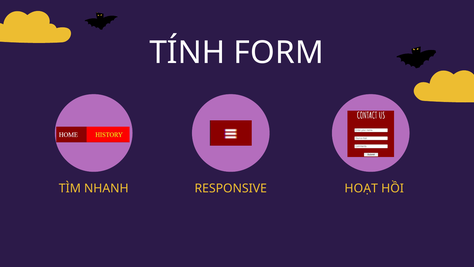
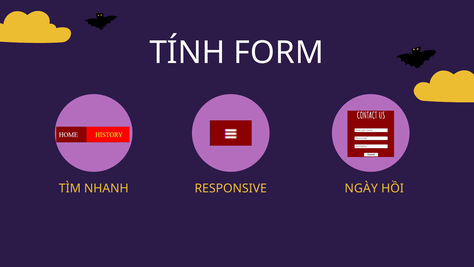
HOẠT: HOẠT -> NGÀY (361, 188)
